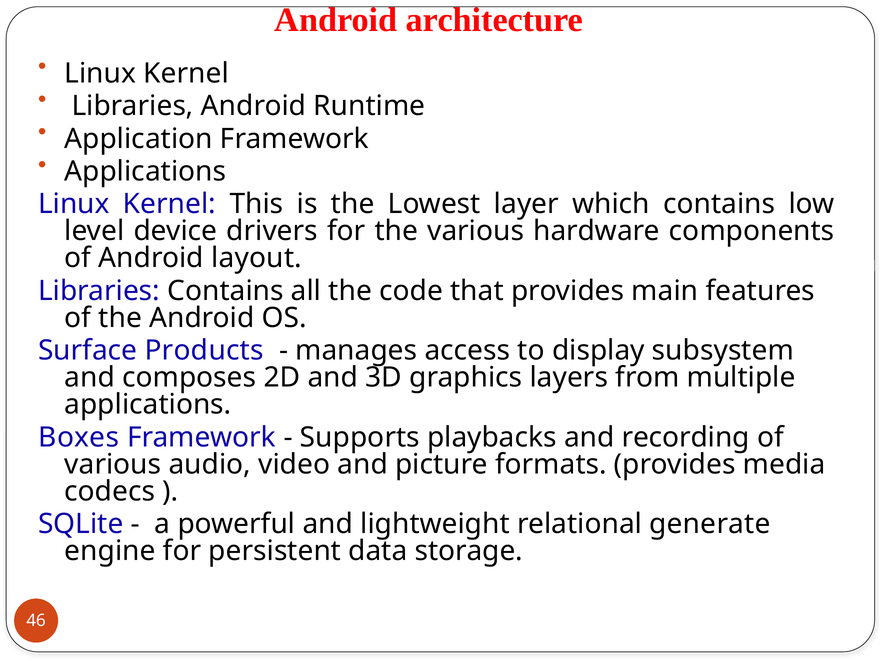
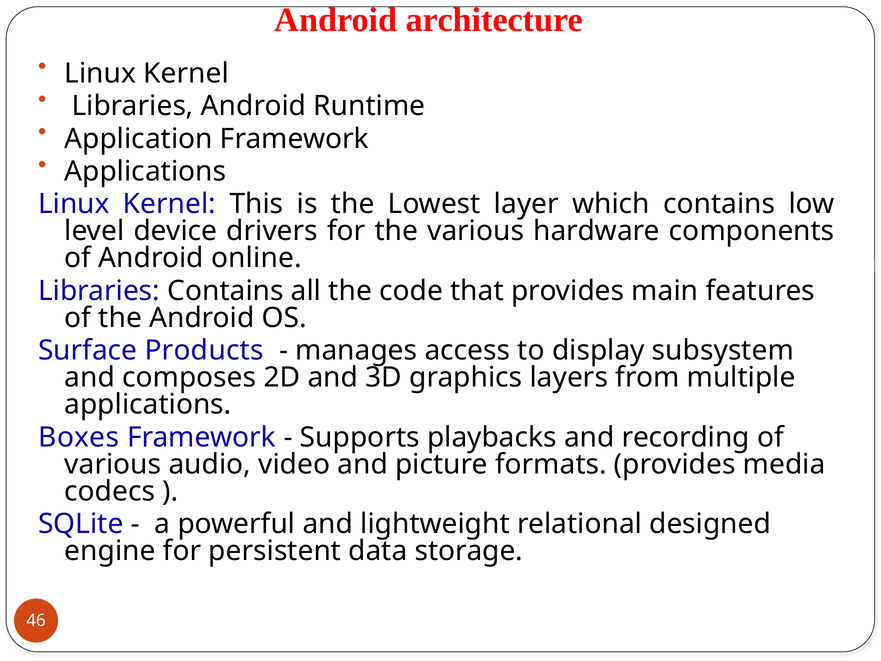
layout: layout -> online (257, 258)
generate: generate -> designed (710, 524)
